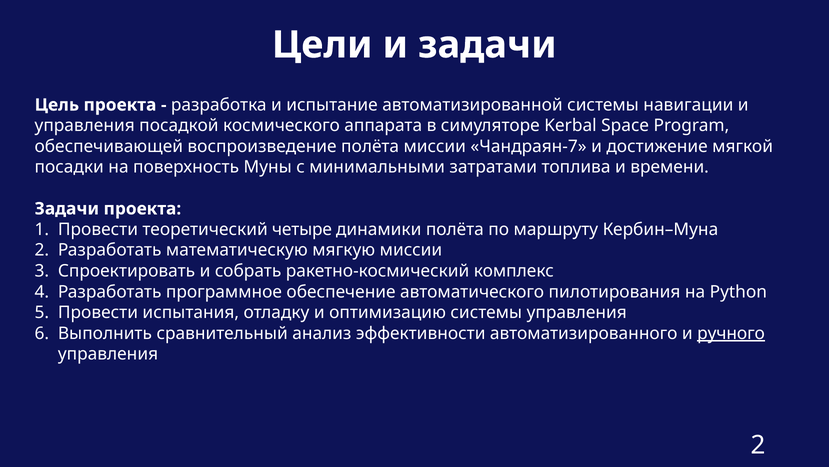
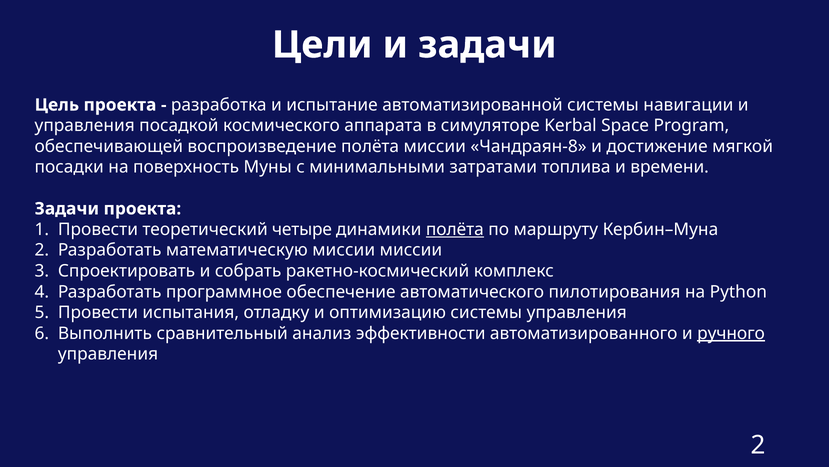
Чандраян-7: Чандраян-7 -> Чандраян-8 (529, 146)
полёта underline: none -> present (455, 229)
математическую мягкую: мягкую -> миссии (344, 250)
